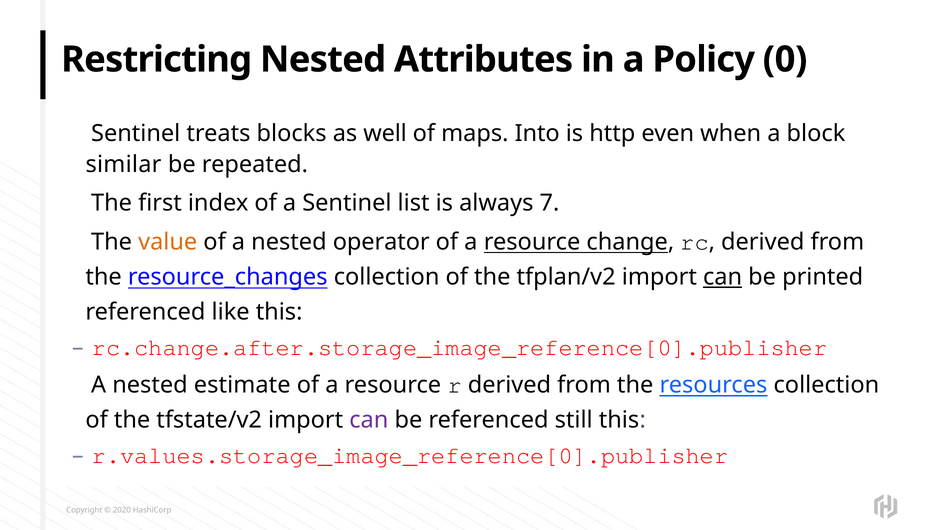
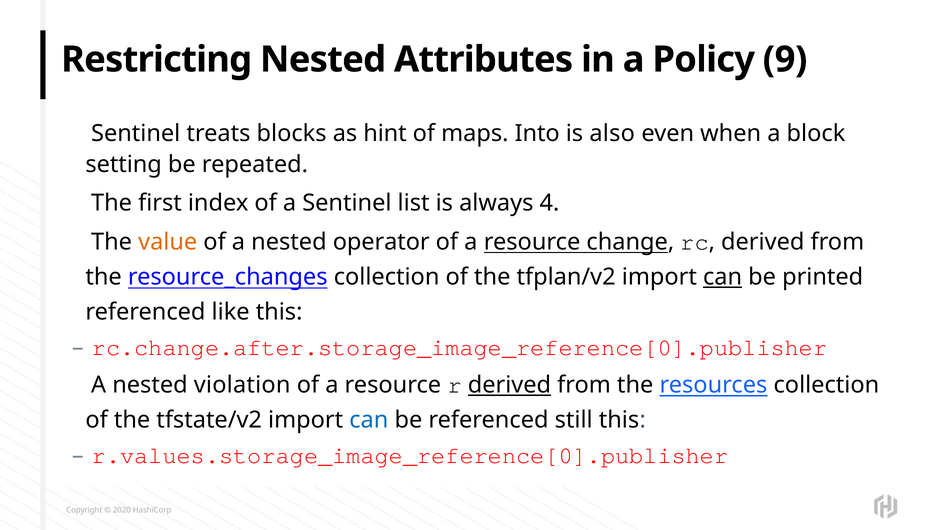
0: 0 -> 9 (785, 60)
well: well -> hint (385, 134)
http: http -> also (612, 134)
similar: similar -> setting (124, 165)
7: 7 -> 4 (549, 203)
estimate: estimate -> violation (242, 385)
derived underline: none -> present (509, 385)
can colour: purple -> blue (369, 420)
